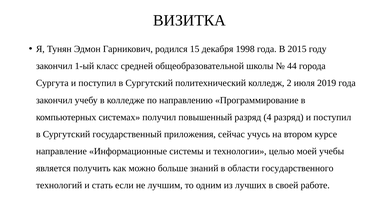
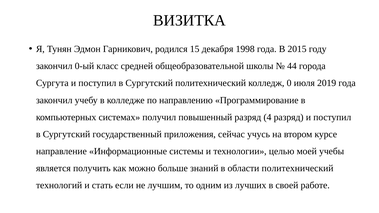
1-ый: 1-ый -> 0-ый (84, 66)
2: 2 -> 0 (289, 83)
области государственного: государственного -> политехнический (298, 168)
